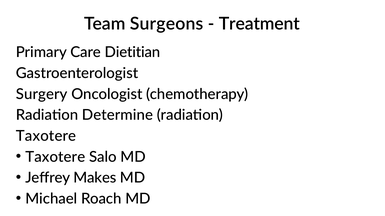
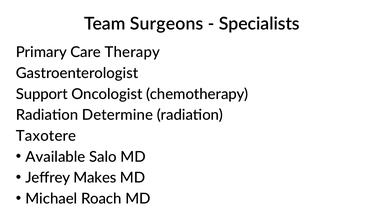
Treatment: Treatment -> Specialists (259, 24)
Dietitian: Dietitian -> Therapy (132, 52)
Surgery: Surgery -> Support (42, 94)
Taxotere: Taxotere -> Available (55, 157)
